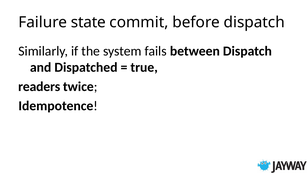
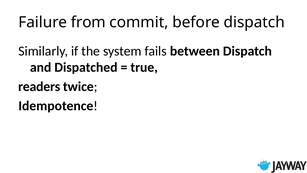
state: state -> from (88, 22)
